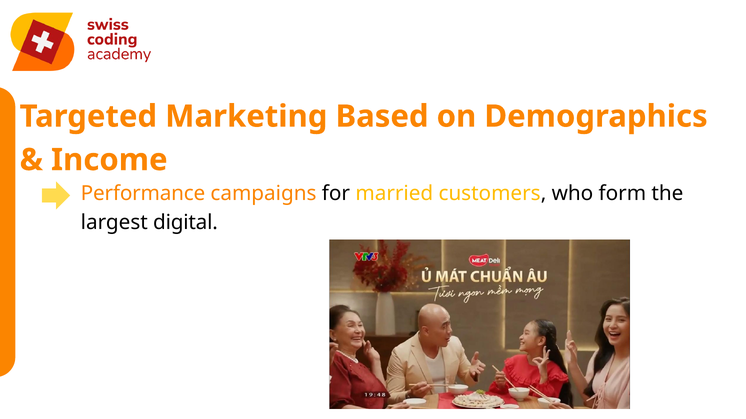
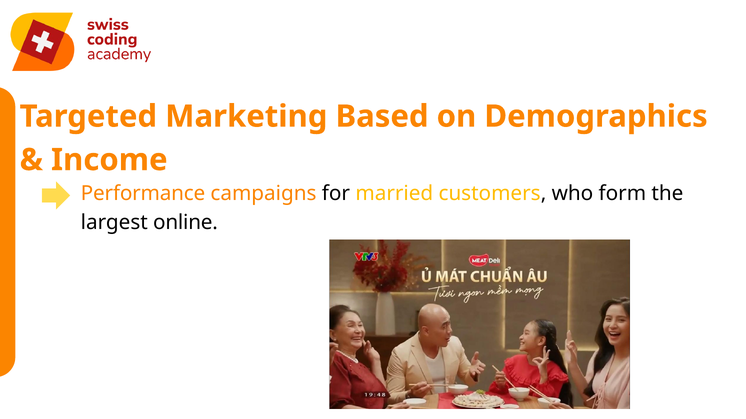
digital: digital -> online (185, 223)
